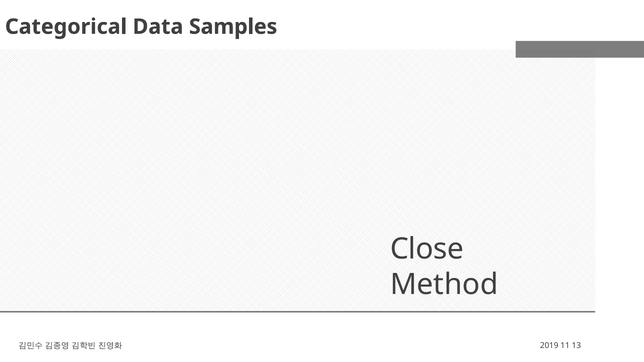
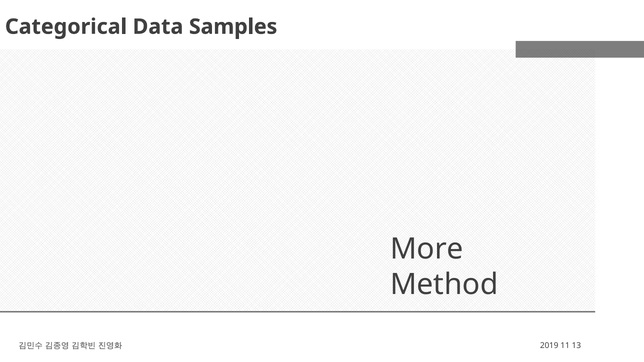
Close: Close -> More (427, 249)
